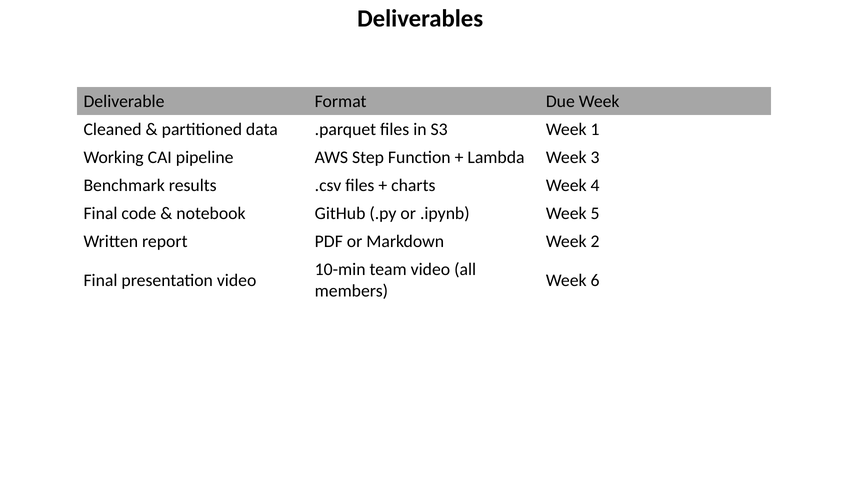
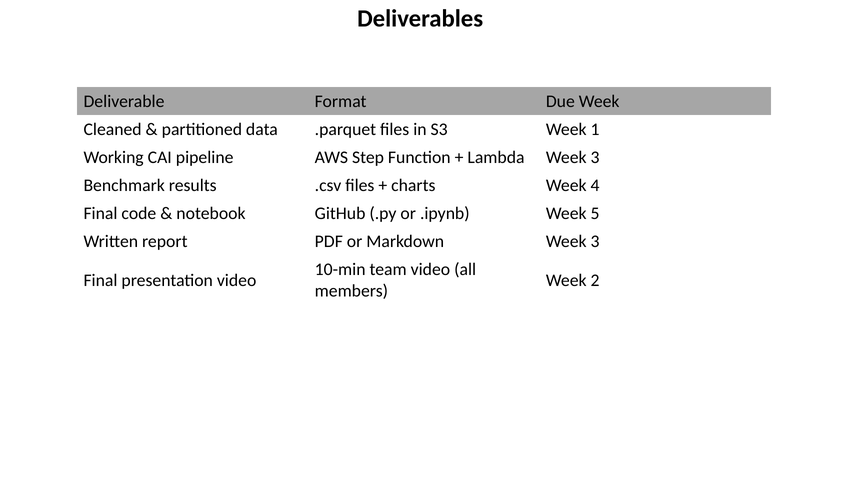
Markdown Week 2: 2 -> 3 (595, 241)
6: 6 -> 2 (595, 280)
